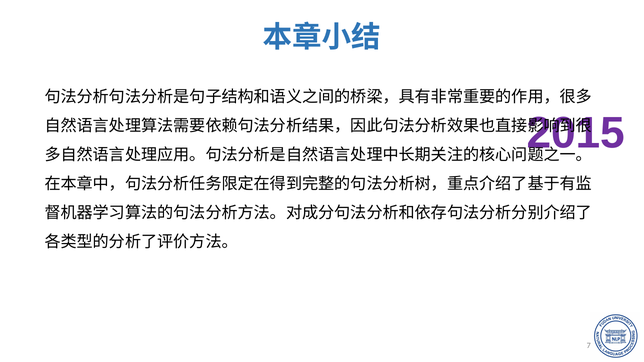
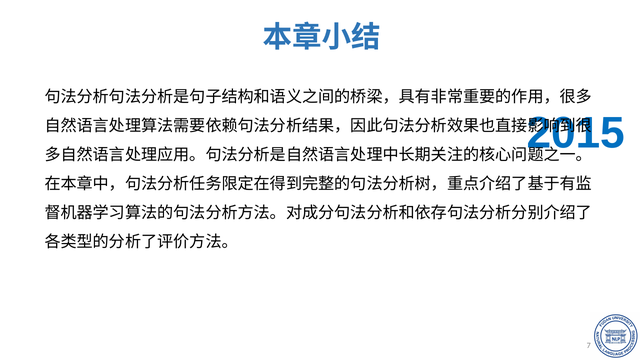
2015 colour: purple -> blue (576, 133)
